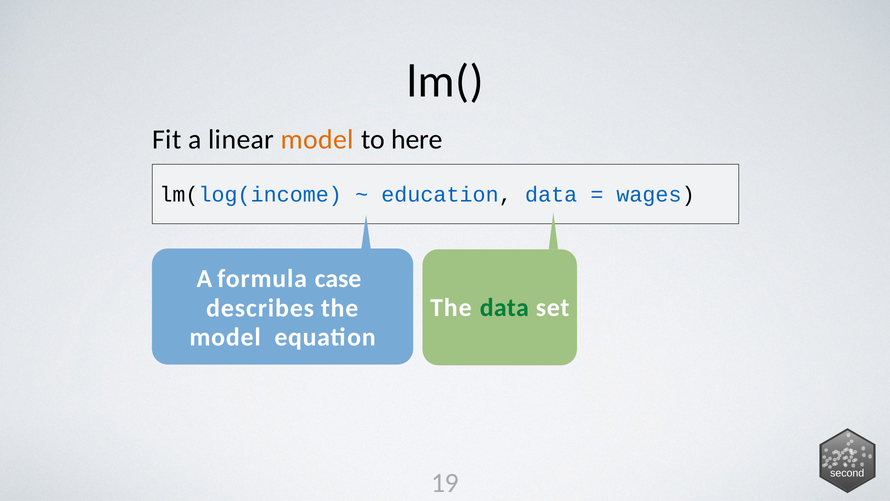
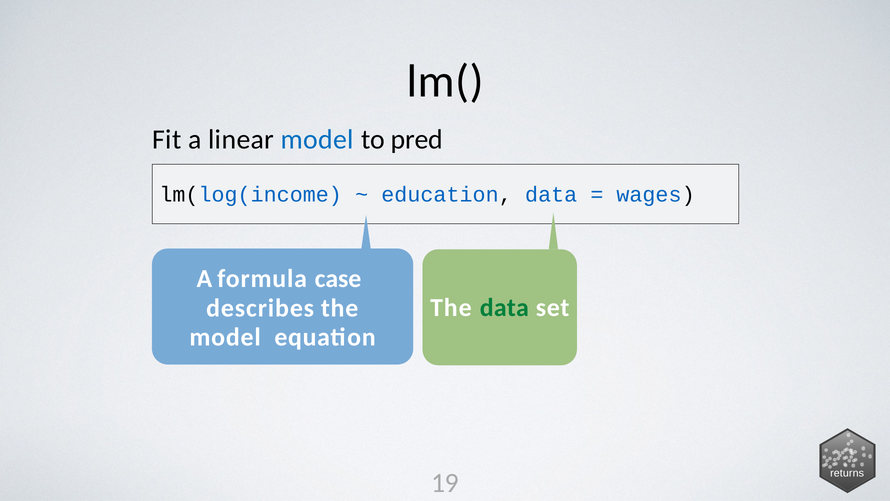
model colour: orange -> blue (317, 140)
here: here -> pred (417, 140)
second: second -> returns (847, 473)
